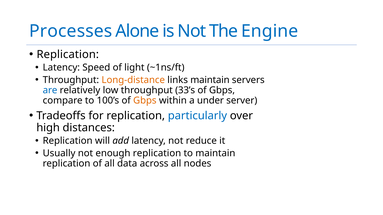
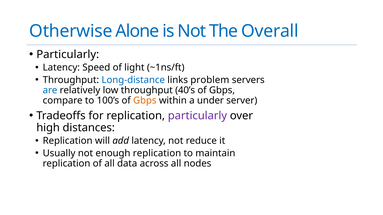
Processes: Processes -> Otherwise (71, 31)
Engine: Engine -> Overall (270, 31)
Replication: Replication -> Particularly (68, 55)
Long-distance colour: orange -> blue (133, 80)
links maintain: maintain -> problem (210, 80)
33’s: 33’s -> 40’s (185, 90)
particularly colour: blue -> purple (197, 116)
